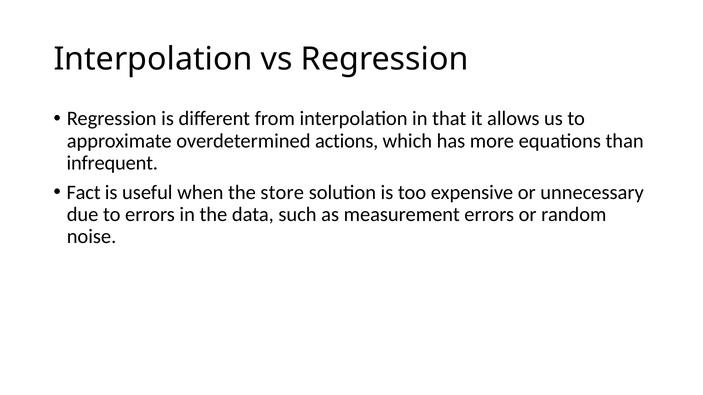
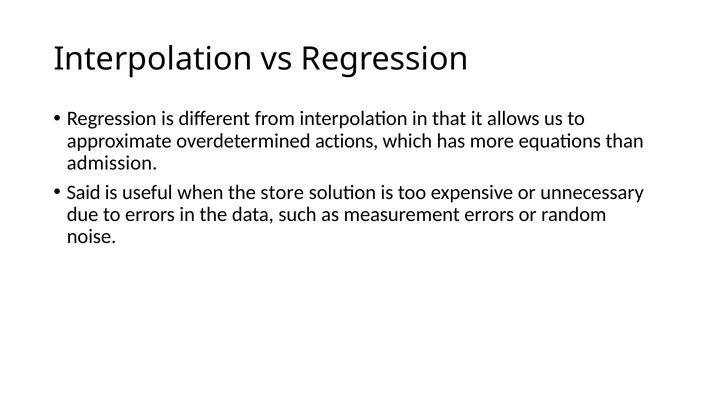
infrequent: infrequent -> admission (112, 163)
Fact: Fact -> Said (84, 193)
